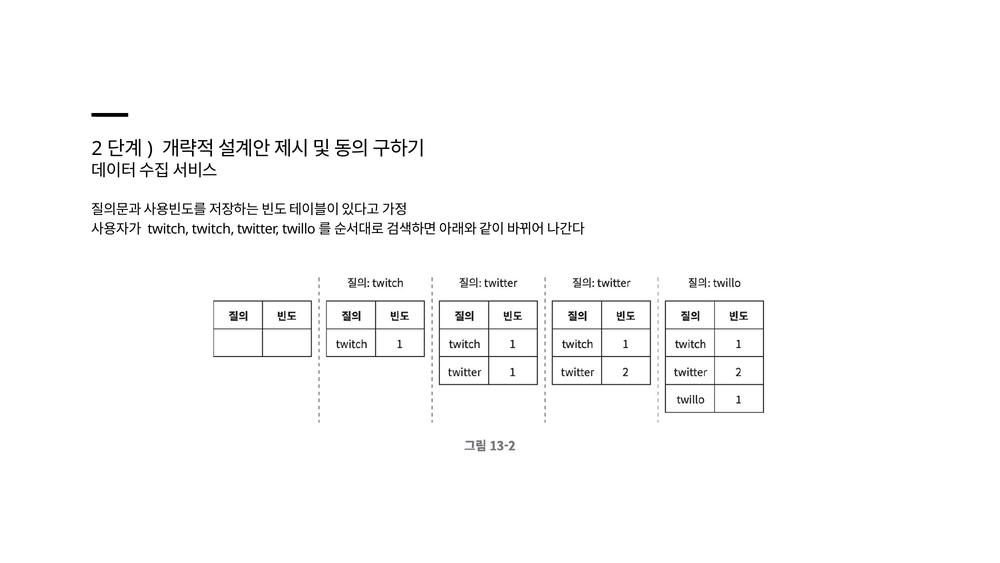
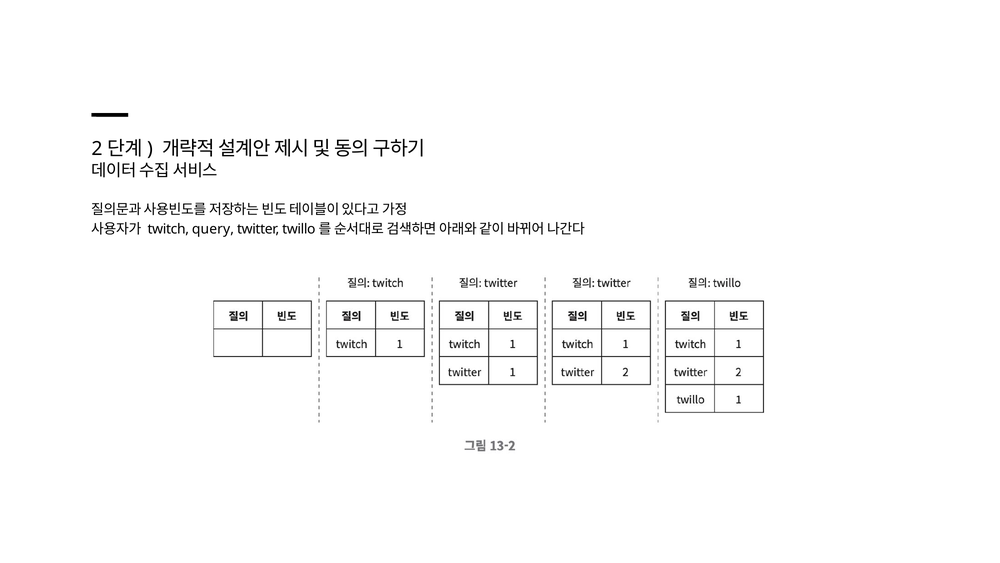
twitch twitch: twitch -> query (213, 229)
